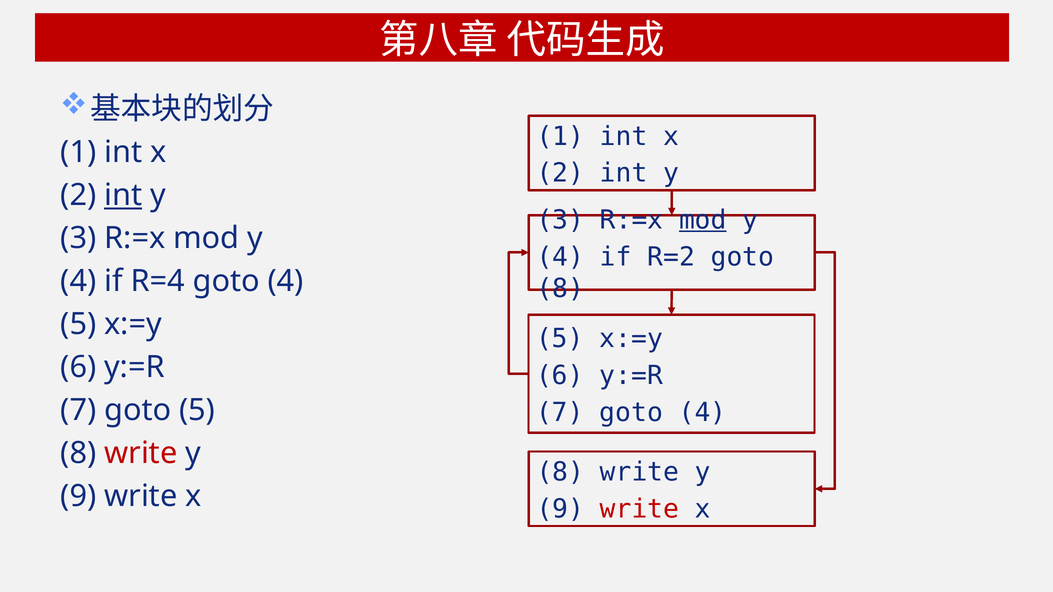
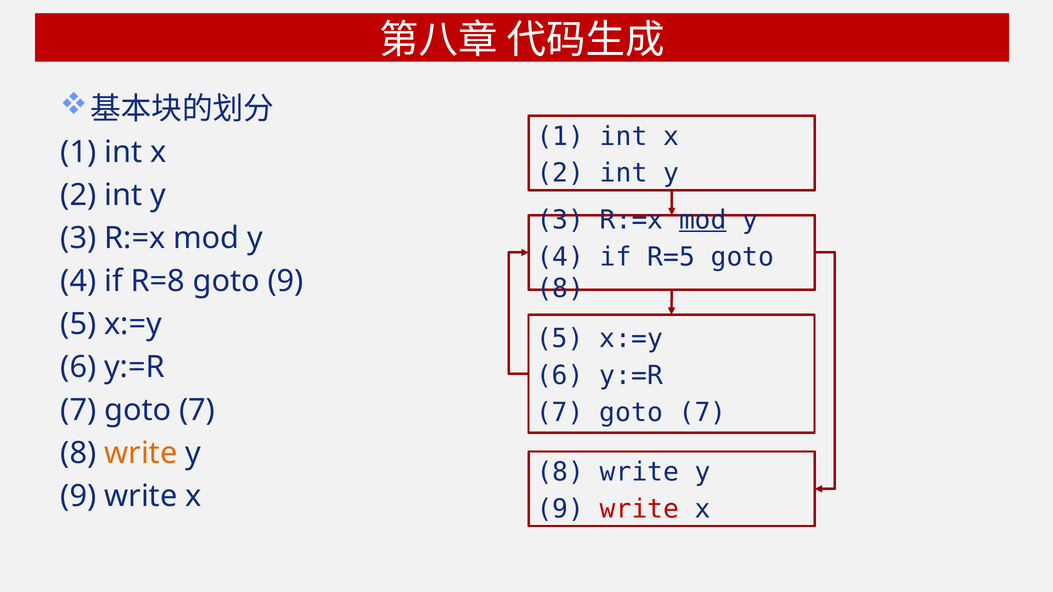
int underline: present -> none (123, 195)
R=2: R=2 -> R=5 (671, 257)
R=4: R=4 -> R=8 (158, 281)
4: 4 -> 9 (286, 281)
4: 4 -> 7 (703, 413)
5: 5 -> 7 (197, 410)
write colour: red -> orange (141, 453)
